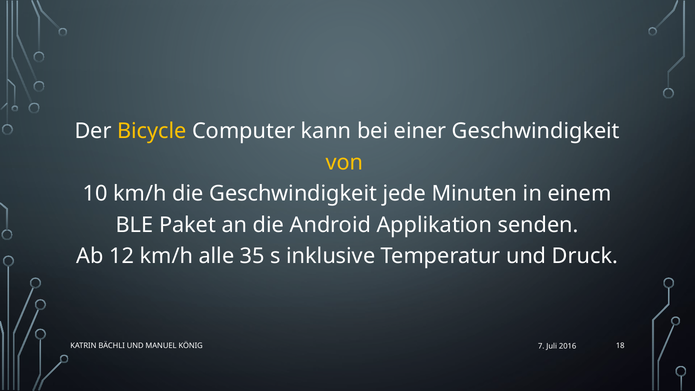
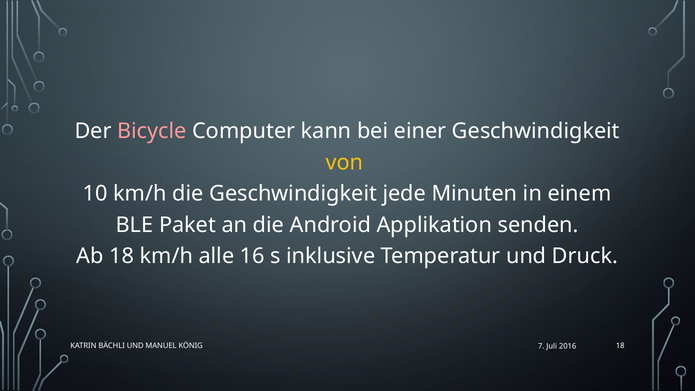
Bicycle colour: yellow -> pink (152, 131)
Ab 12: 12 -> 18 (122, 256)
35: 35 -> 16 (252, 256)
